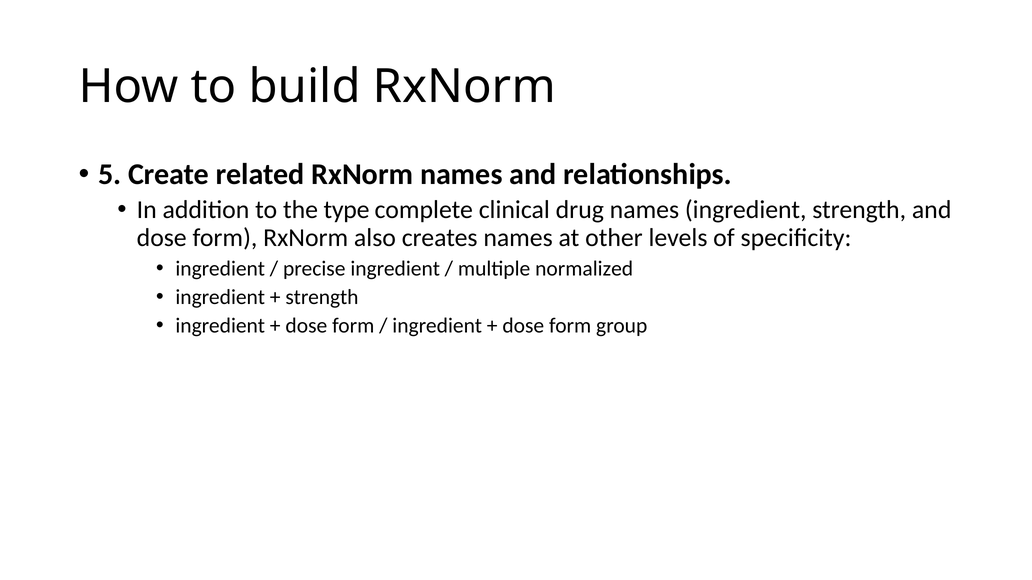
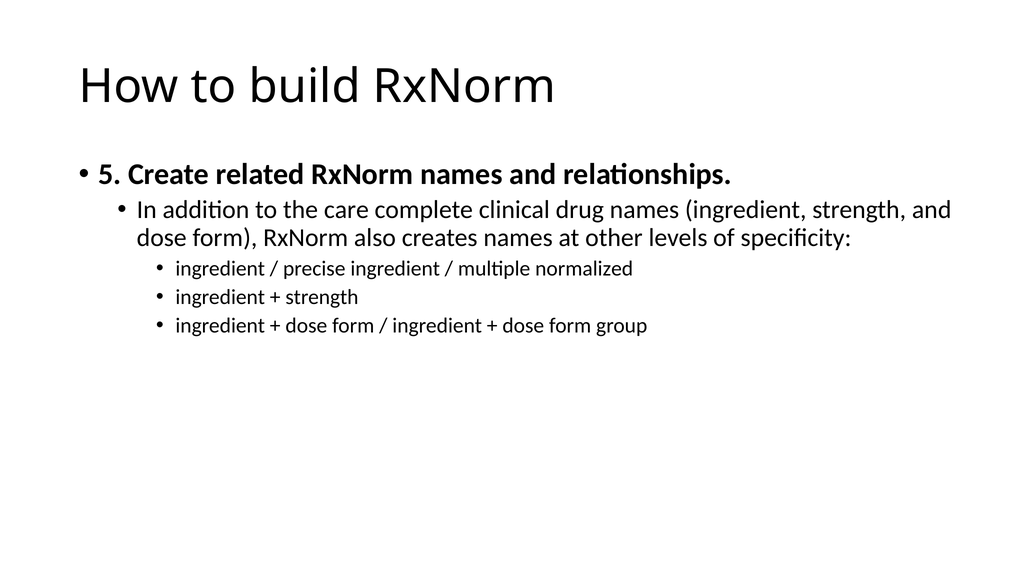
type: type -> care (346, 210)
